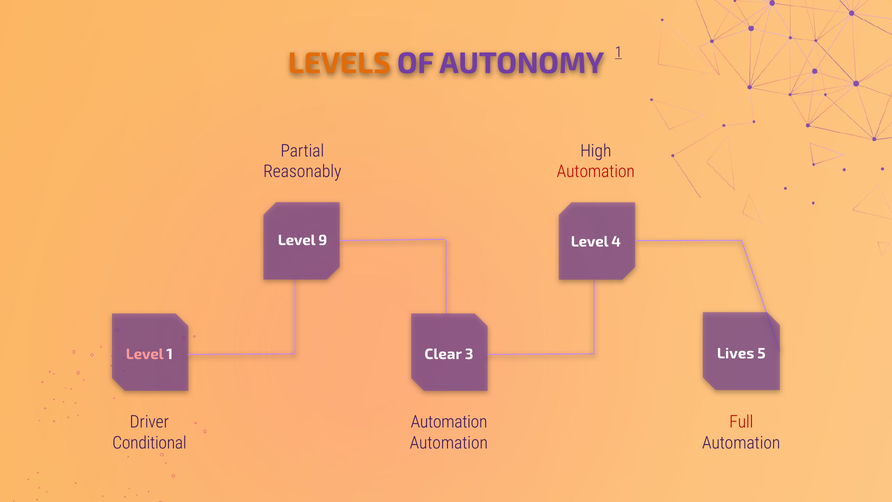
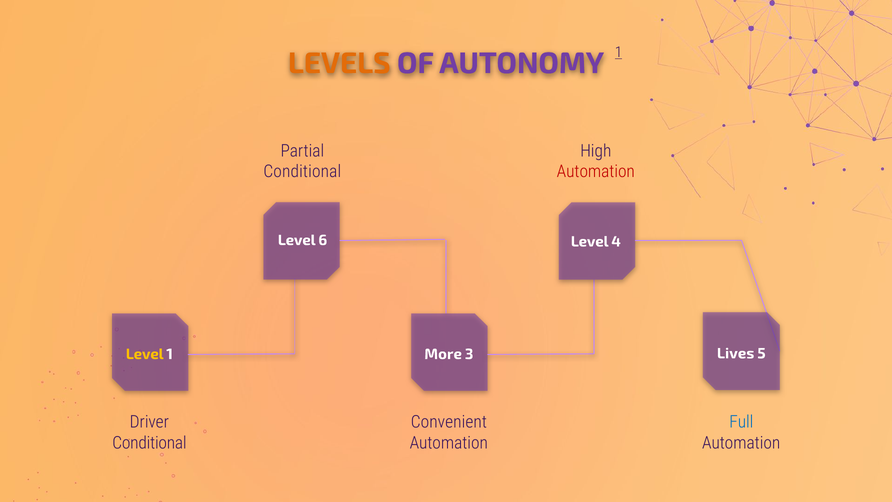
Reasonably: Reasonably -> Conditional (302, 172)
9: 9 -> 6 (323, 240)
Level colour: pink -> yellow (145, 354)
Clear: Clear -> More (443, 354)
Automation: Automation -> Convenient (449, 422)
Full colour: red -> blue (741, 422)
